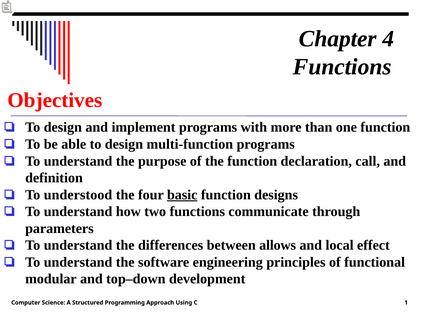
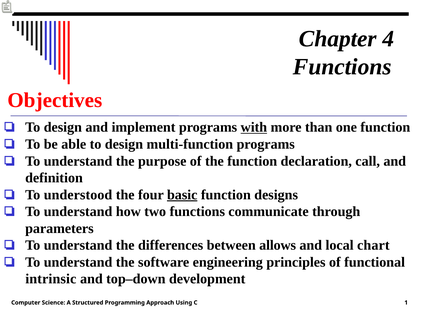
with underline: none -> present (254, 127)
effect: effect -> chart (373, 245)
modular: modular -> intrinsic (51, 279)
